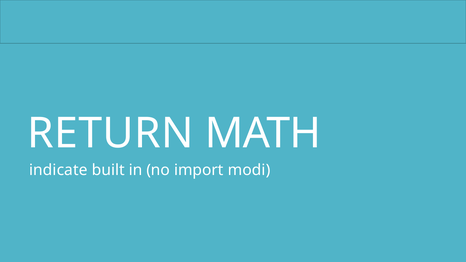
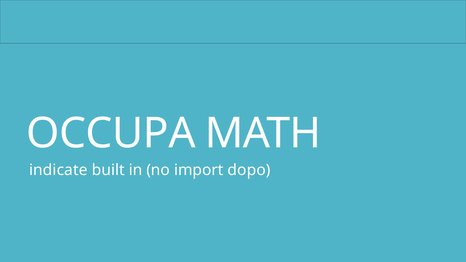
RETURN: RETURN -> OCCUPA (111, 134)
modi: modi -> dopo (249, 170)
